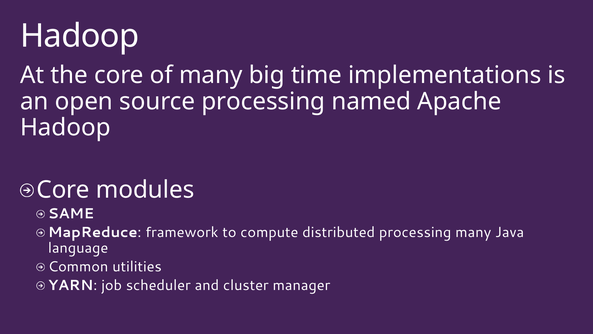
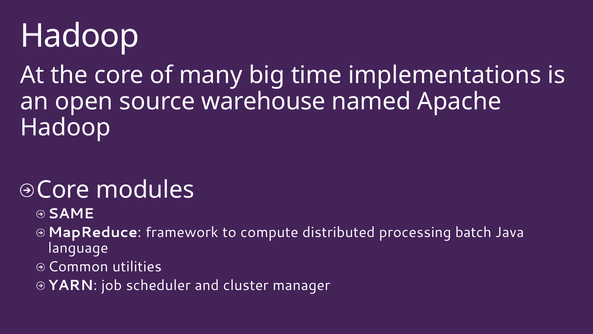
source processing: processing -> warehouse (263, 101)
processing many: many -> batch (473, 232)
